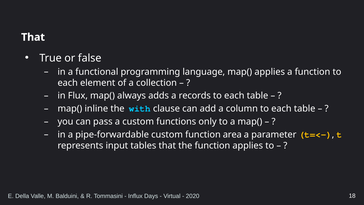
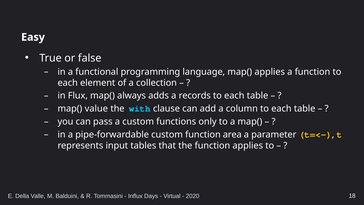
That: That -> Easy (33, 37)
inline: inline -> value (96, 109)
